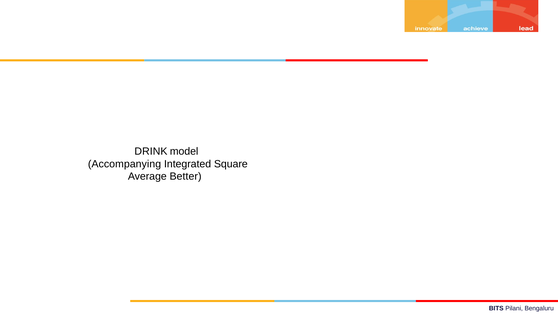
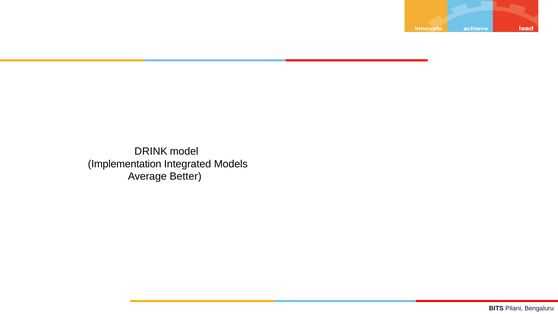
Accompanying: Accompanying -> Implementation (125, 164)
Square: Square -> Models (231, 164)
